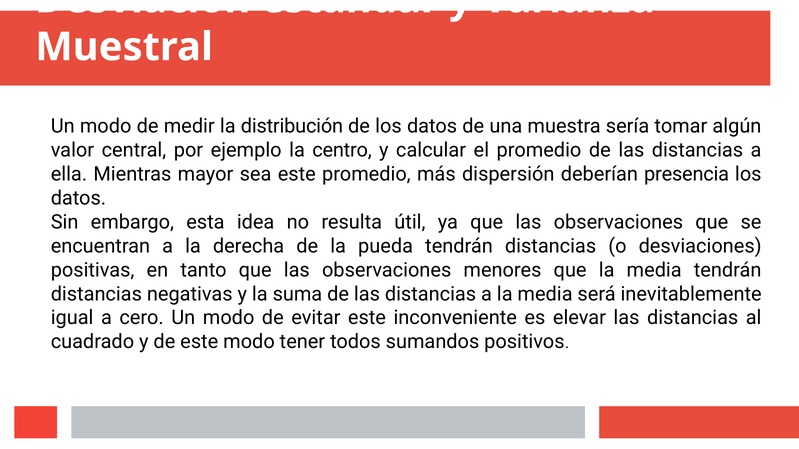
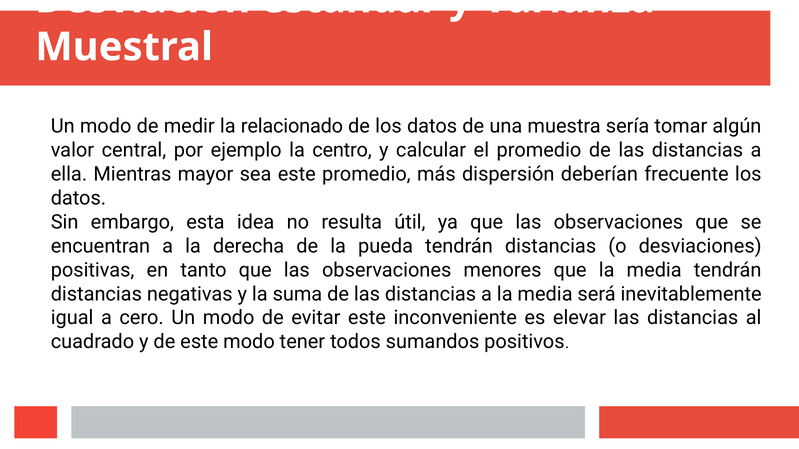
distribución: distribución -> relacionado (292, 126)
presencia: presencia -> frecuente (686, 174)
